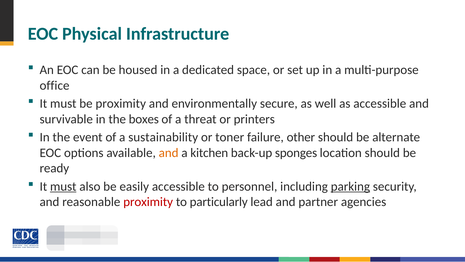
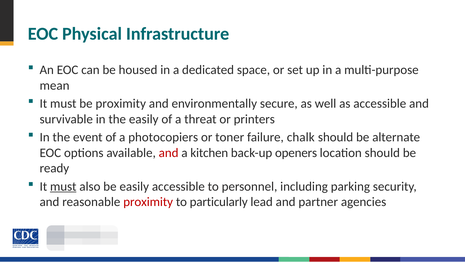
office: office -> mean (55, 85)
the boxes: boxes -> easily (144, 119)
sustainability: sustainability -> photocopiers (163, 137)
other: other -> chalk (301, 137)
and colour: orange -> red (169, 153)
sponges: sponges -> openers (296, 153)
parking underline: present -> none (350, 186)
